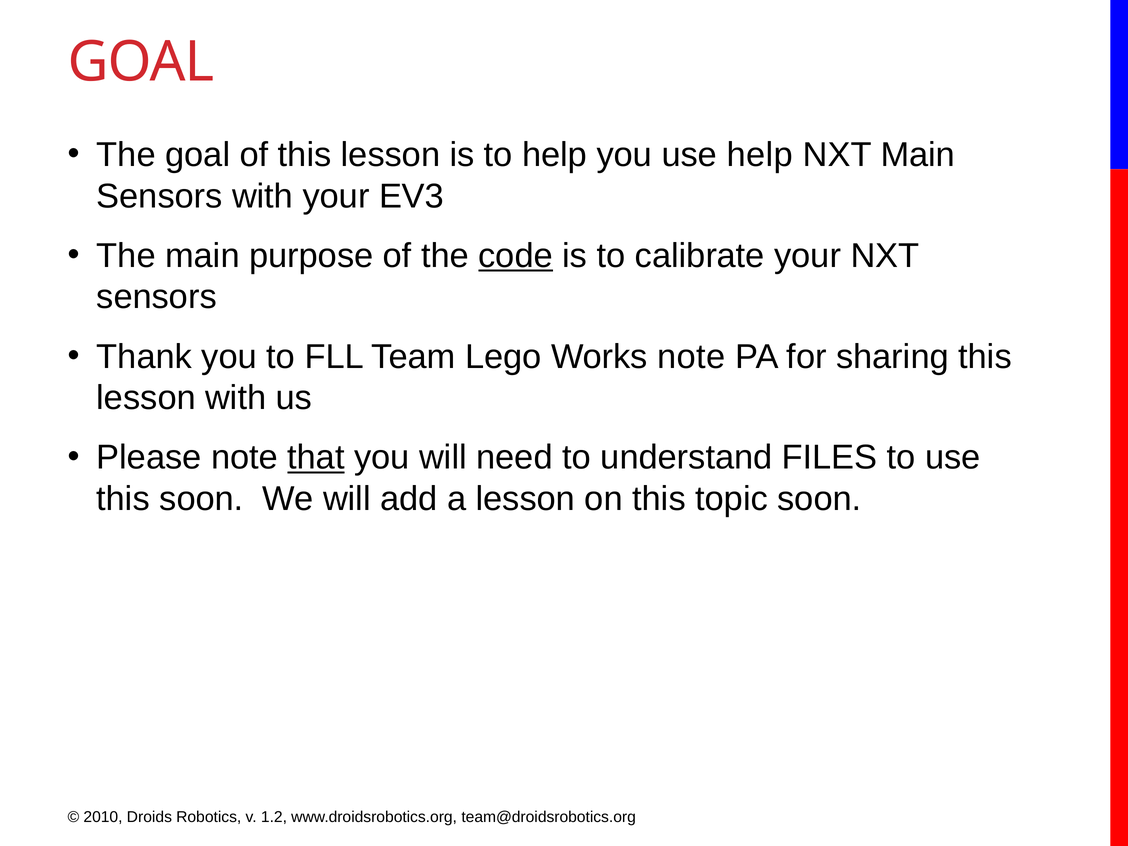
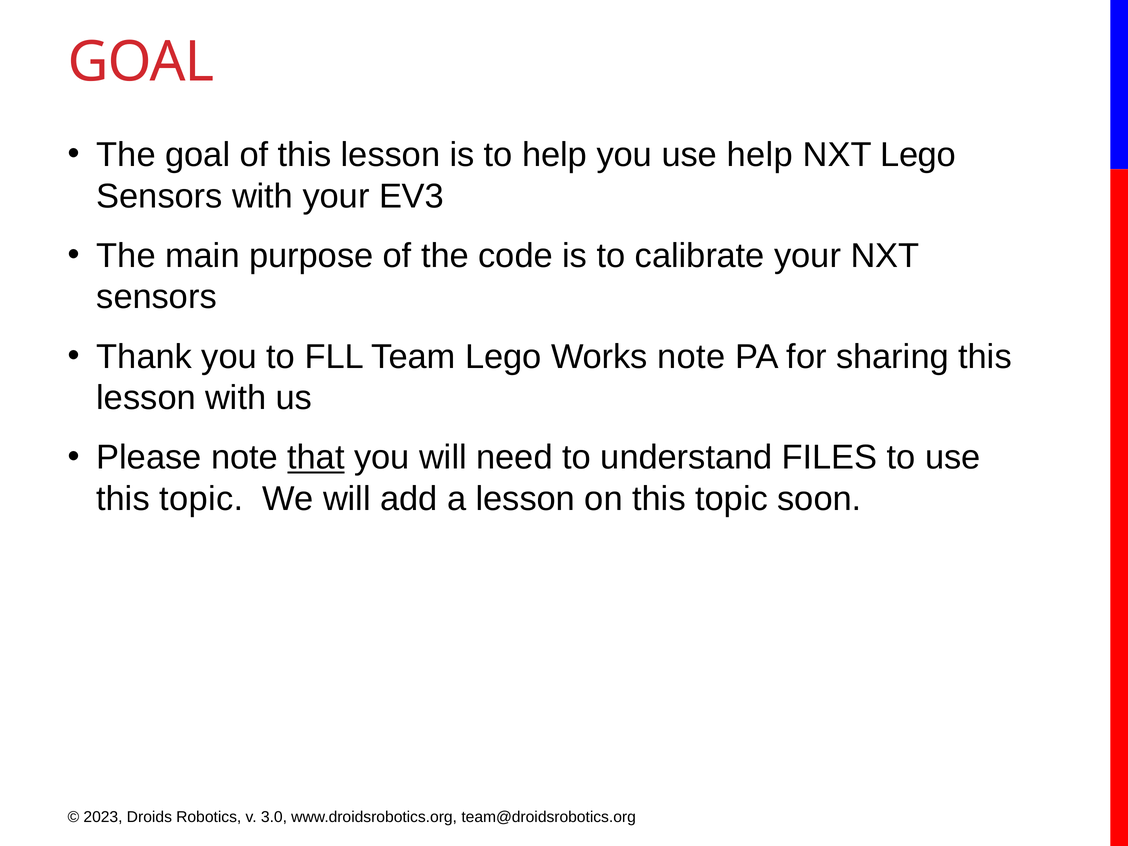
NXT Main: Main -> Lego (918, 155)
code underline: present -> none (516, 256)
soon: soon -> topic (201, 499)
2010: 2010 -> 2023 (103, 817)
1.2: 1.2 -> 3.0 (274, 817)
